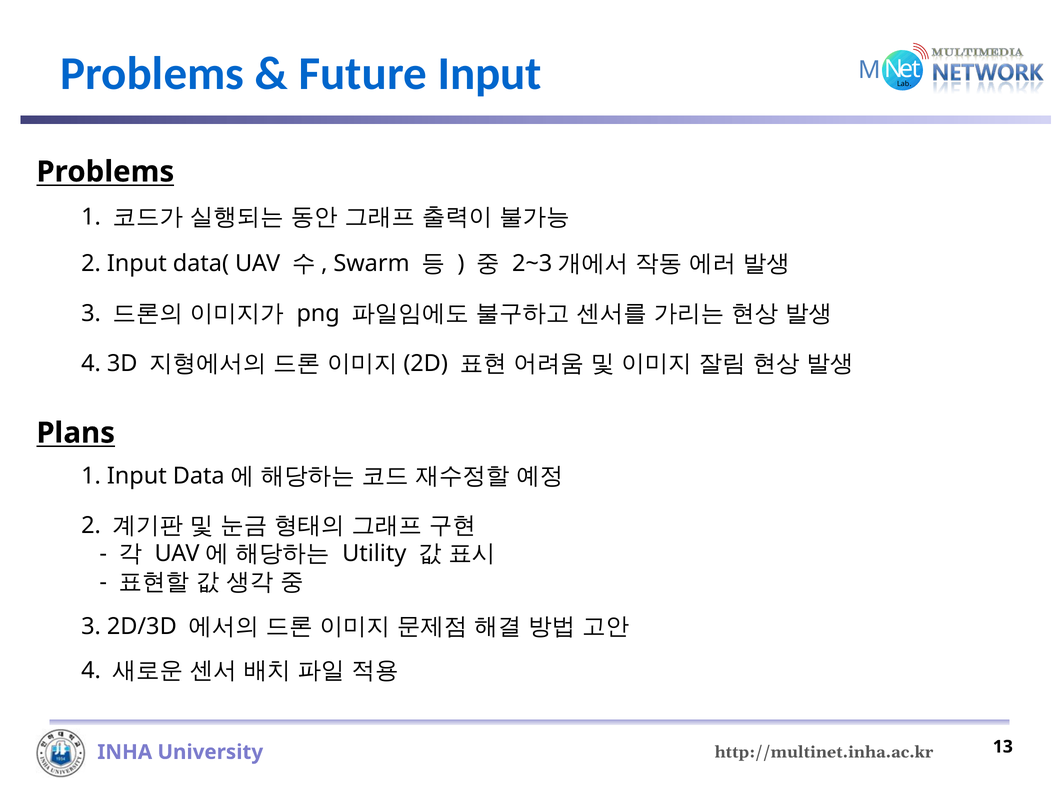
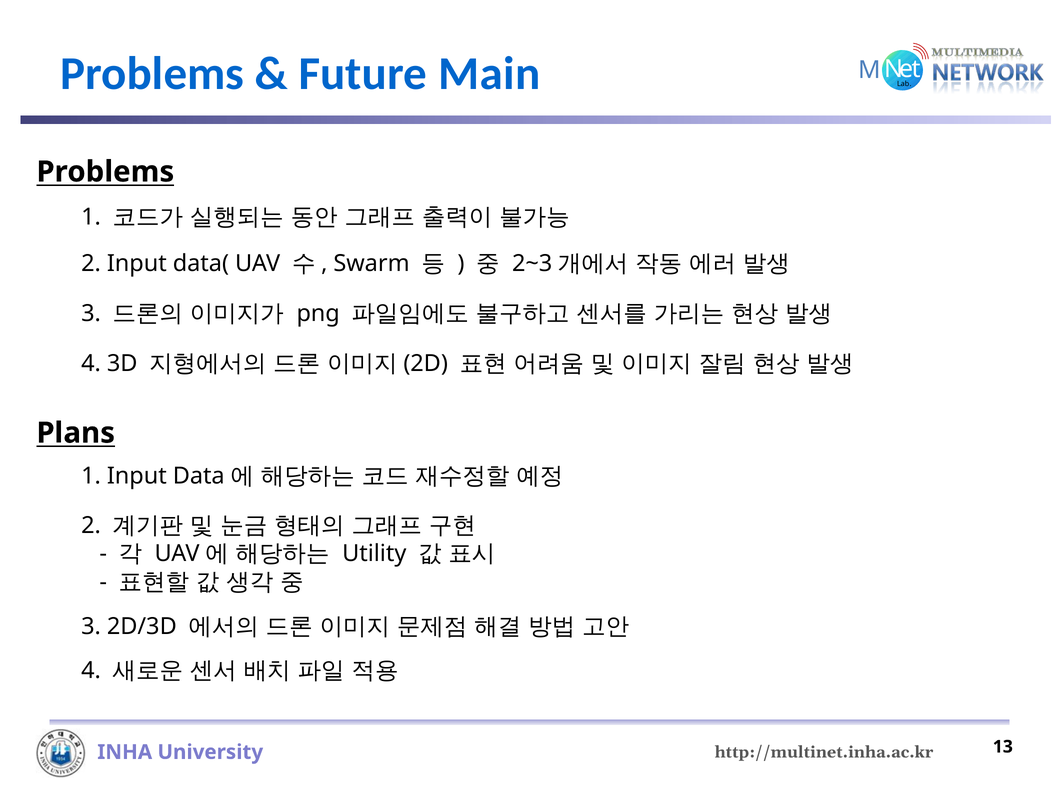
Future Input: Input -> Main (489, 74)
